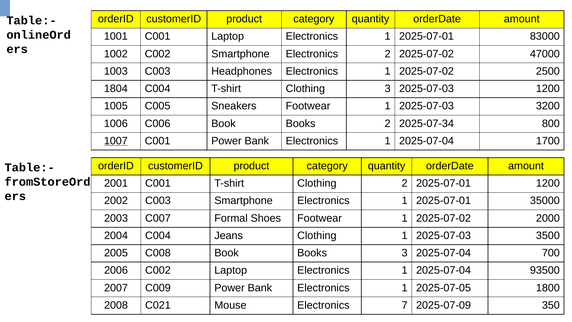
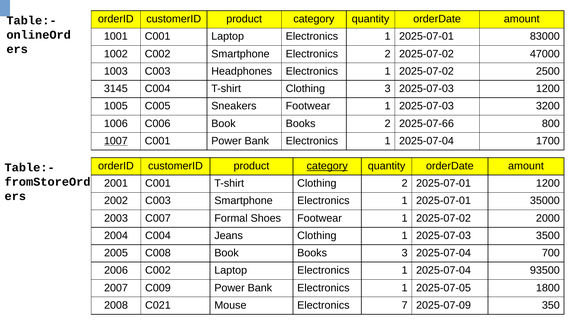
1804: 1804 -> 3145 (116, 89)
2025-07-34: 2025-07-34 -> 2025-07-66 (427, 123)
category underline: none -> present (327, 166)
